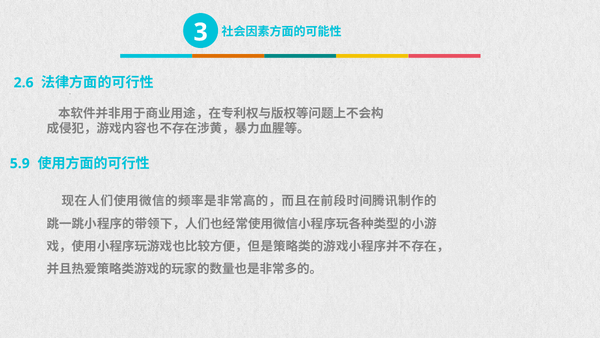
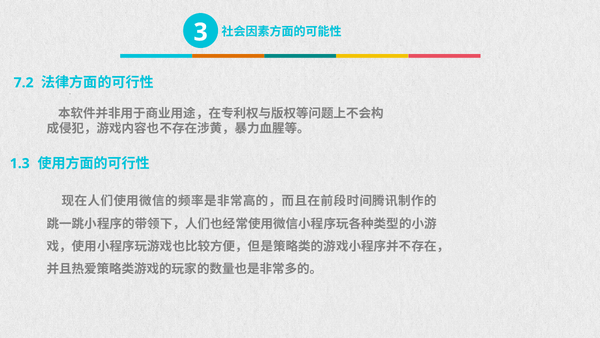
2.6: 2.6 -> 7.2 (24, 83)
5.9: 5.9 -> 1.3 (20, 163)
